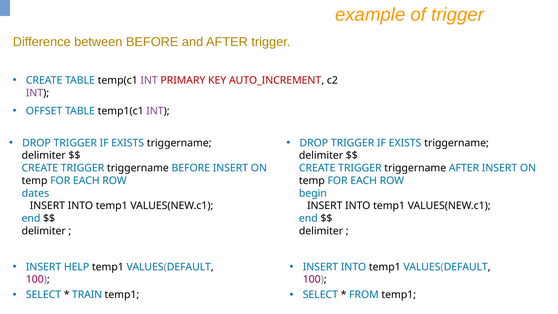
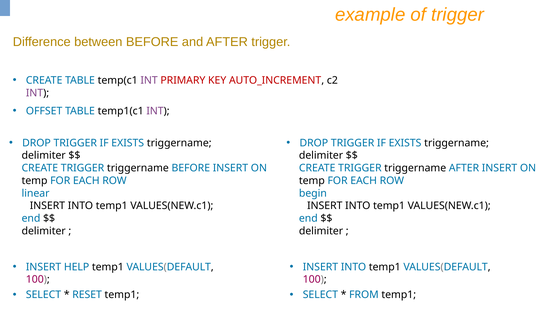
dates: dates -> linear (36, 193)
TRAIN: TRAIN -> RESET (87, 295)
